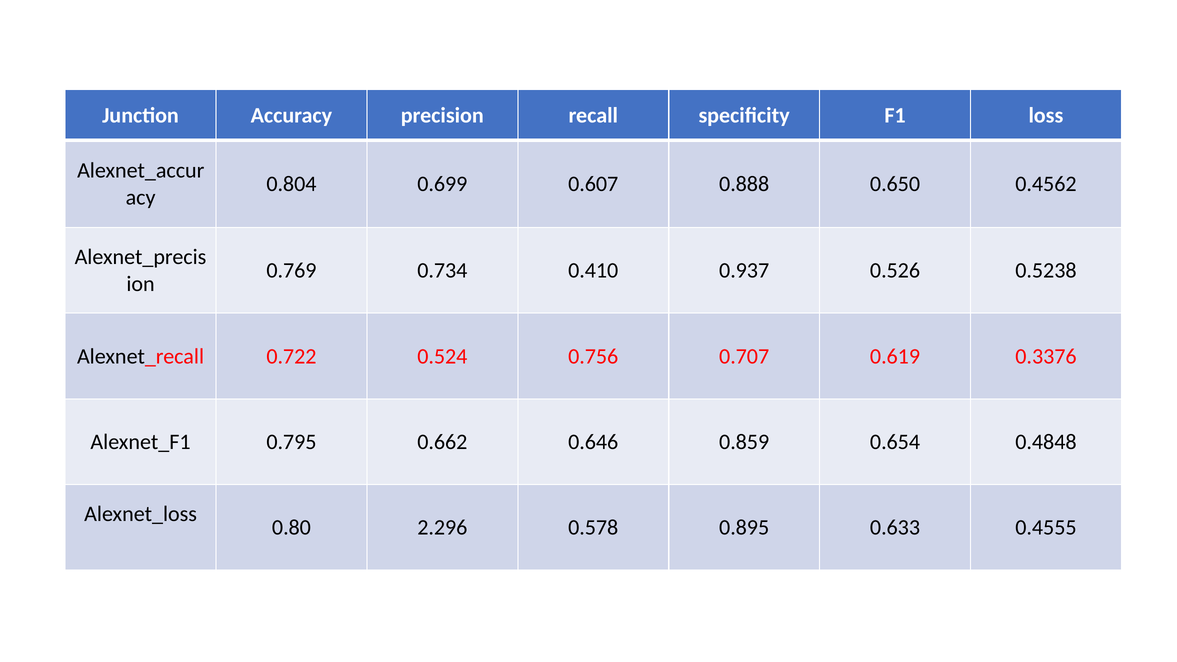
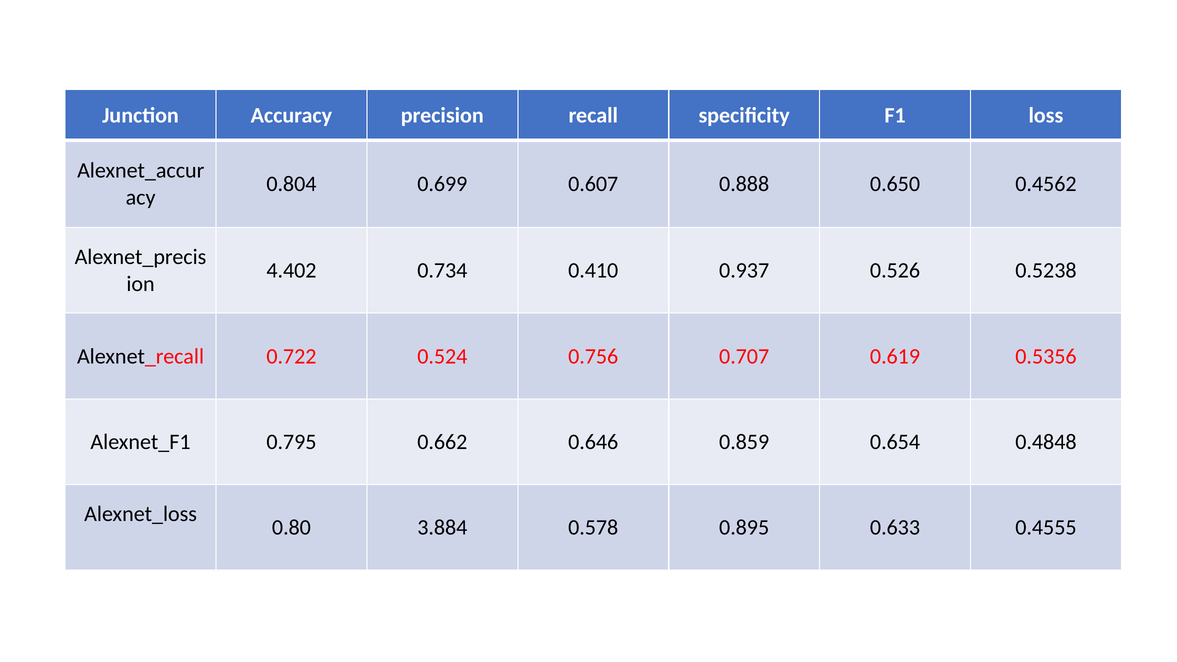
0.769: 0.769 -> 4.402 (291, 271)
0.3376: 0.3376 -> 0.5356 (1046, 356)
2.296: 2.296 -> 3.884 (442, 528)
